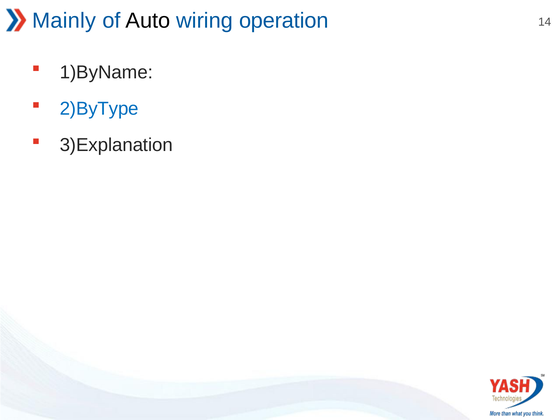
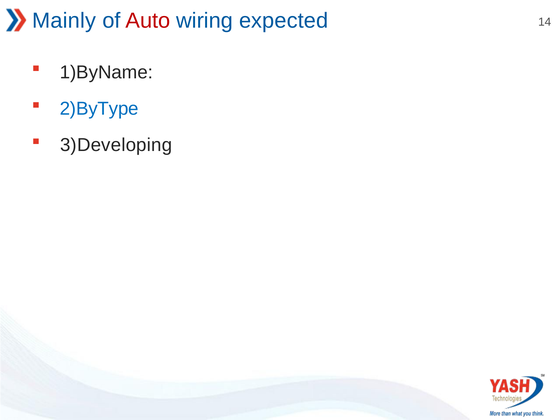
Auto colour: black -> red (148, 21)
operation: operation -> expected (284, 21)
3)Explanation: 3)Explanation -> 3)Developing (116, 145)
